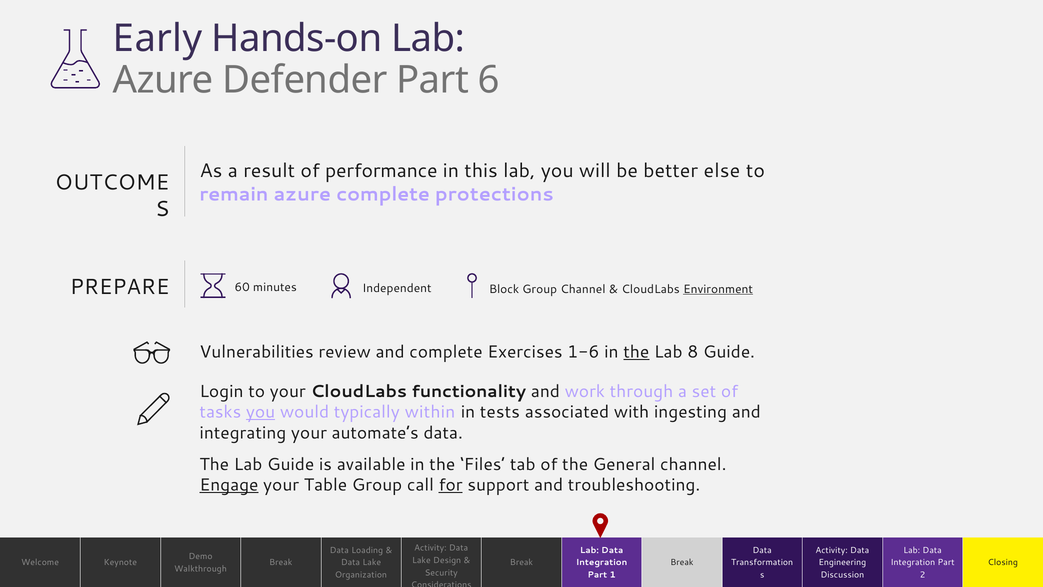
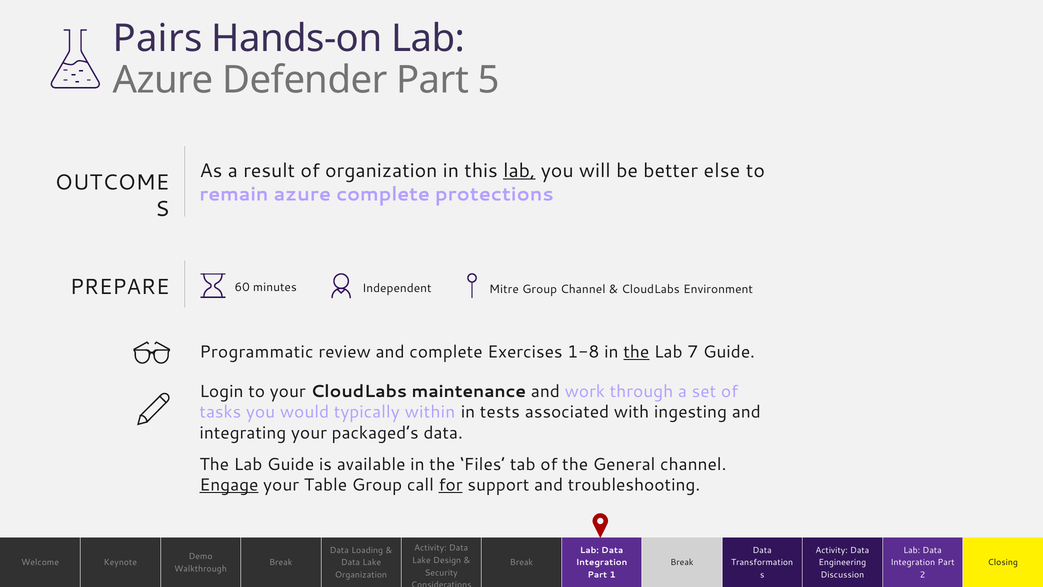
Early: Early -> Pairs (158, 39)
6: 6 -> 5 (489, 80)
of performance: performance -> organization (381, 171)
lab underline: none -> present (519, 171)
Block: Block -> Mitre (504, 289)
Environment underline: present -> none (718, 289)
Vulnerabilities: Vulnerabilities -> Programmatic (256, 352)
1-6: 1-6 -> 1-8 (583, 352)
8: 8 -> 7 (693, 352)
functionality: functionality -> maintenance (469, 391)
you underline: present -> none (261, 412)
automate’s: automate’s -> packaged’s (375, 433)
